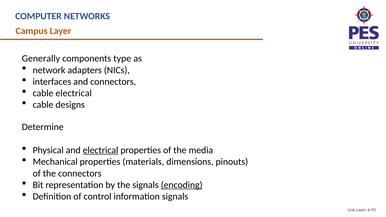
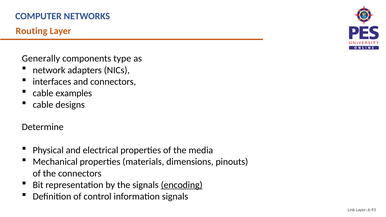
Campus: Campus -> Routing (32, 31)
cable electrical: electrical -> examples (74, 93)
electrical underline: present -> none (101, 150)
